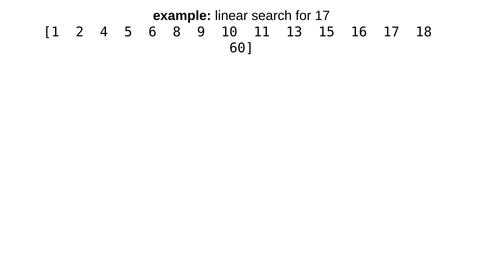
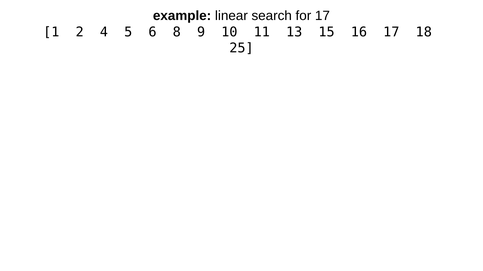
60: 60 -> 25 (242, 48)
